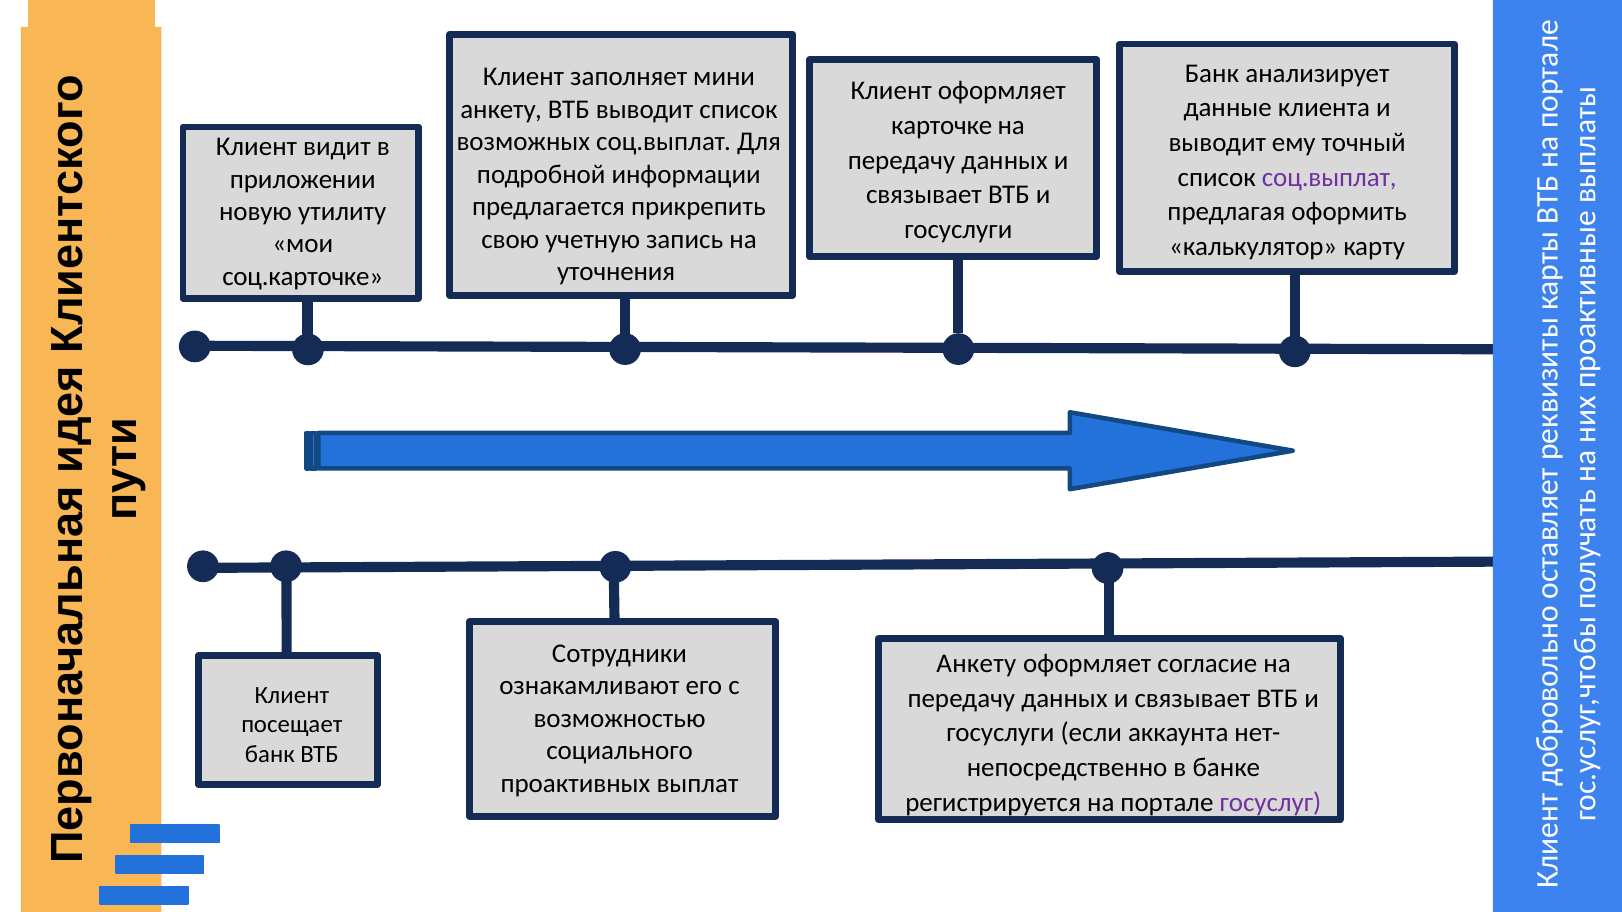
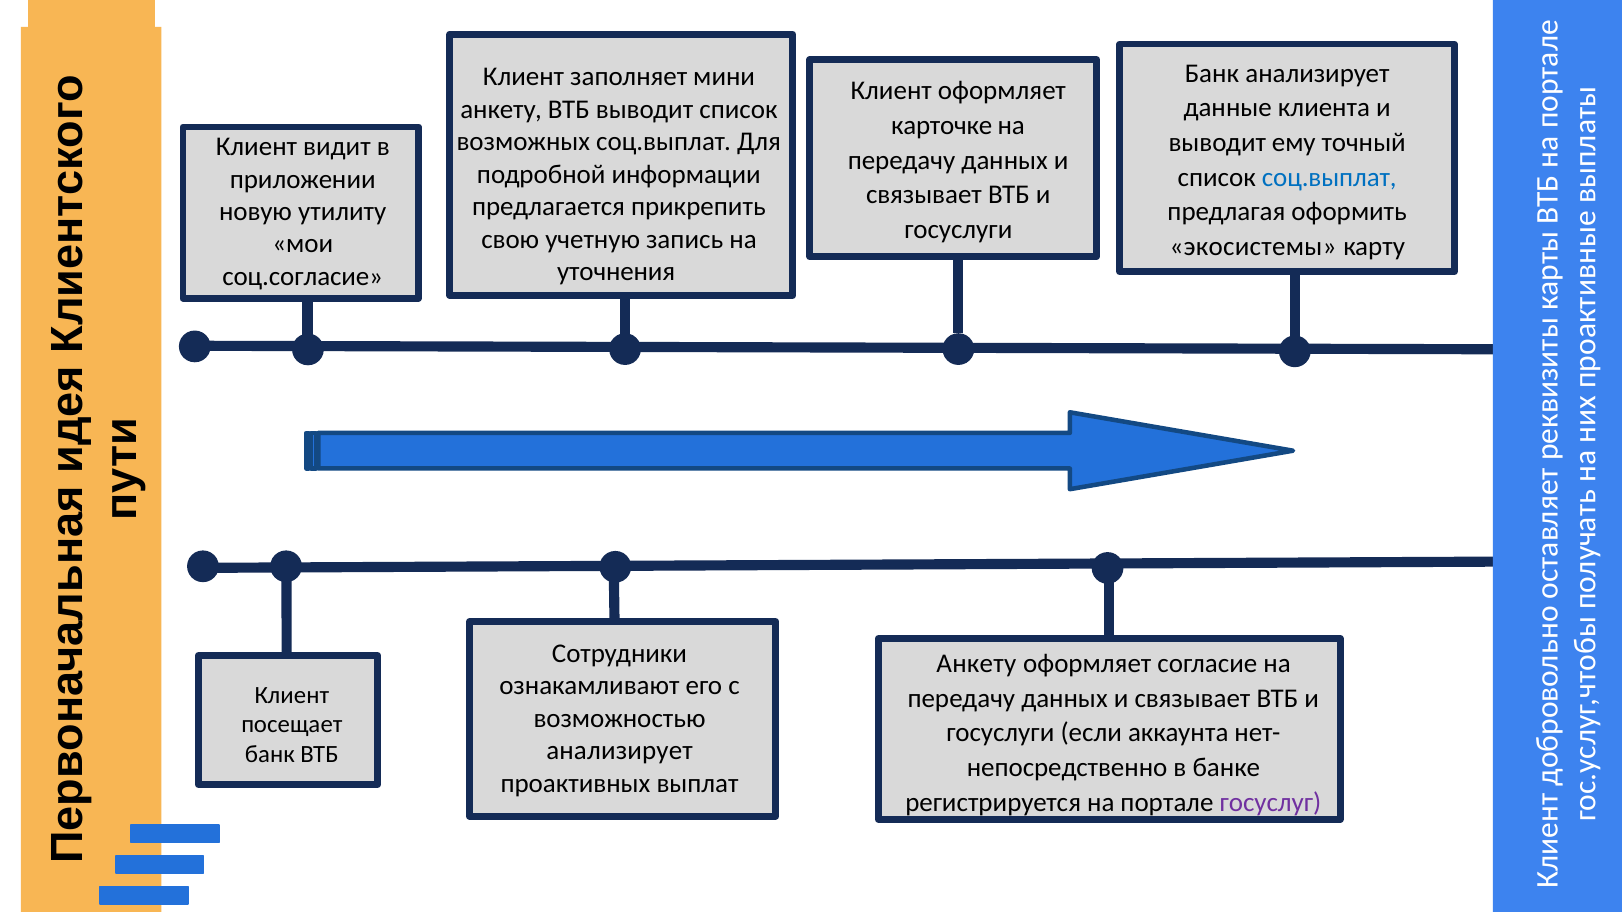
соц.выплат colour: purple -> blue (1329, 177)
калькулятор: калькулятор -> экосистемы (1253, 247)
соц.карточке: соц.карточке -> соц.согласие (303, 277)
социального: социального -> анализирует (620, 751)
